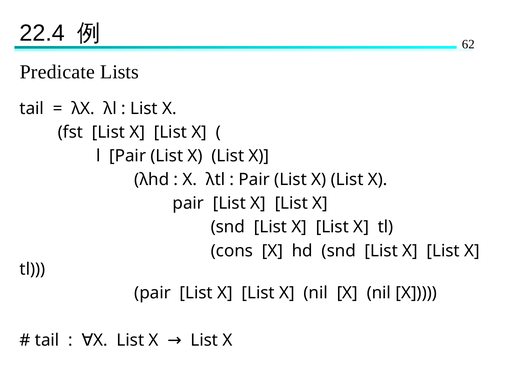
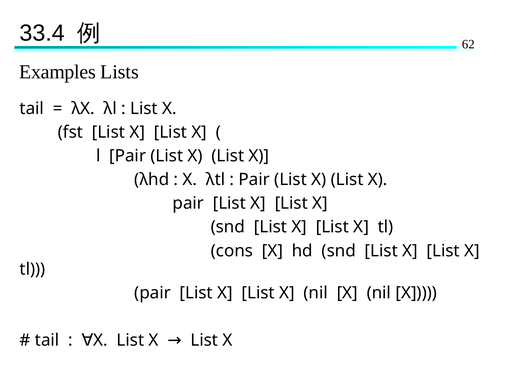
22.4: 22.4 -> 33.4 (42, 33)
Predicate: Predicate -> Examples (58, 72)
